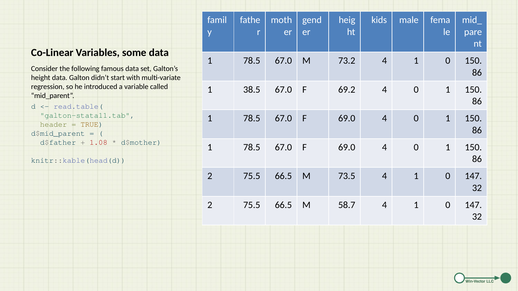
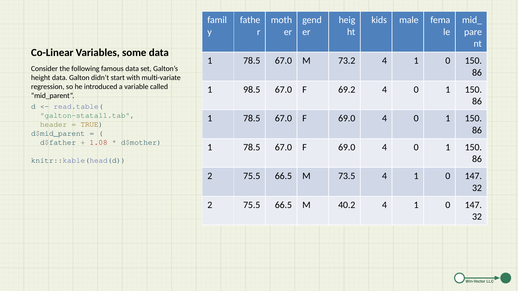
38.5: 38.5 -> 98.5 (252, 90)
58.7: 58.7 -> 40.2 (347, 205)
